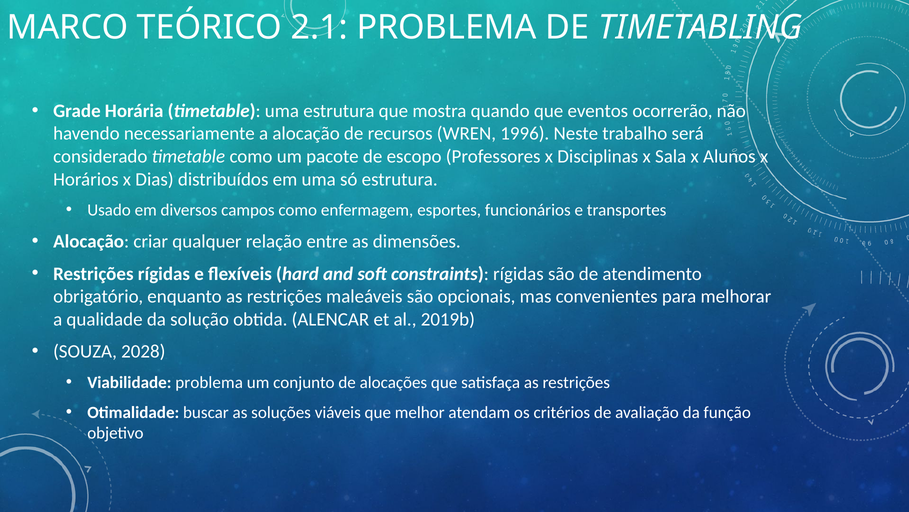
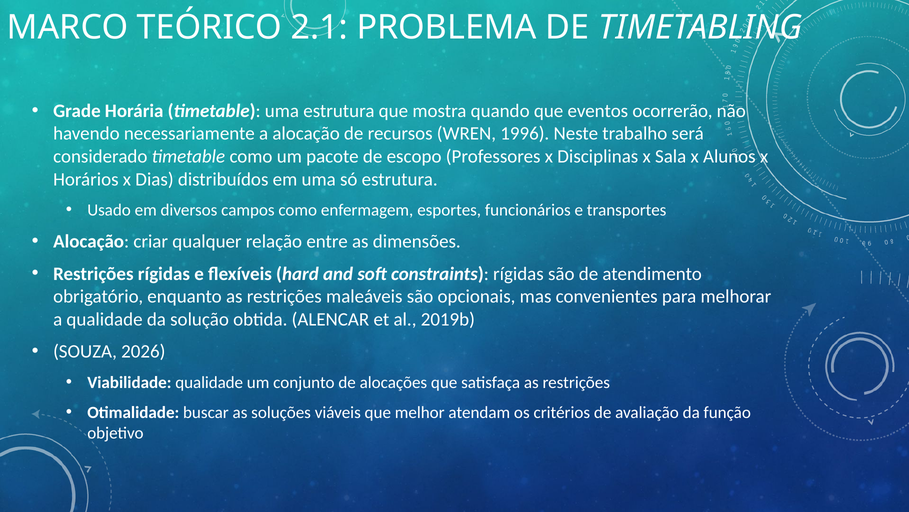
2028: 2028 -> 2026 (143, 351)
Viabilidade problema: problema -> qualidade (209, 382)
